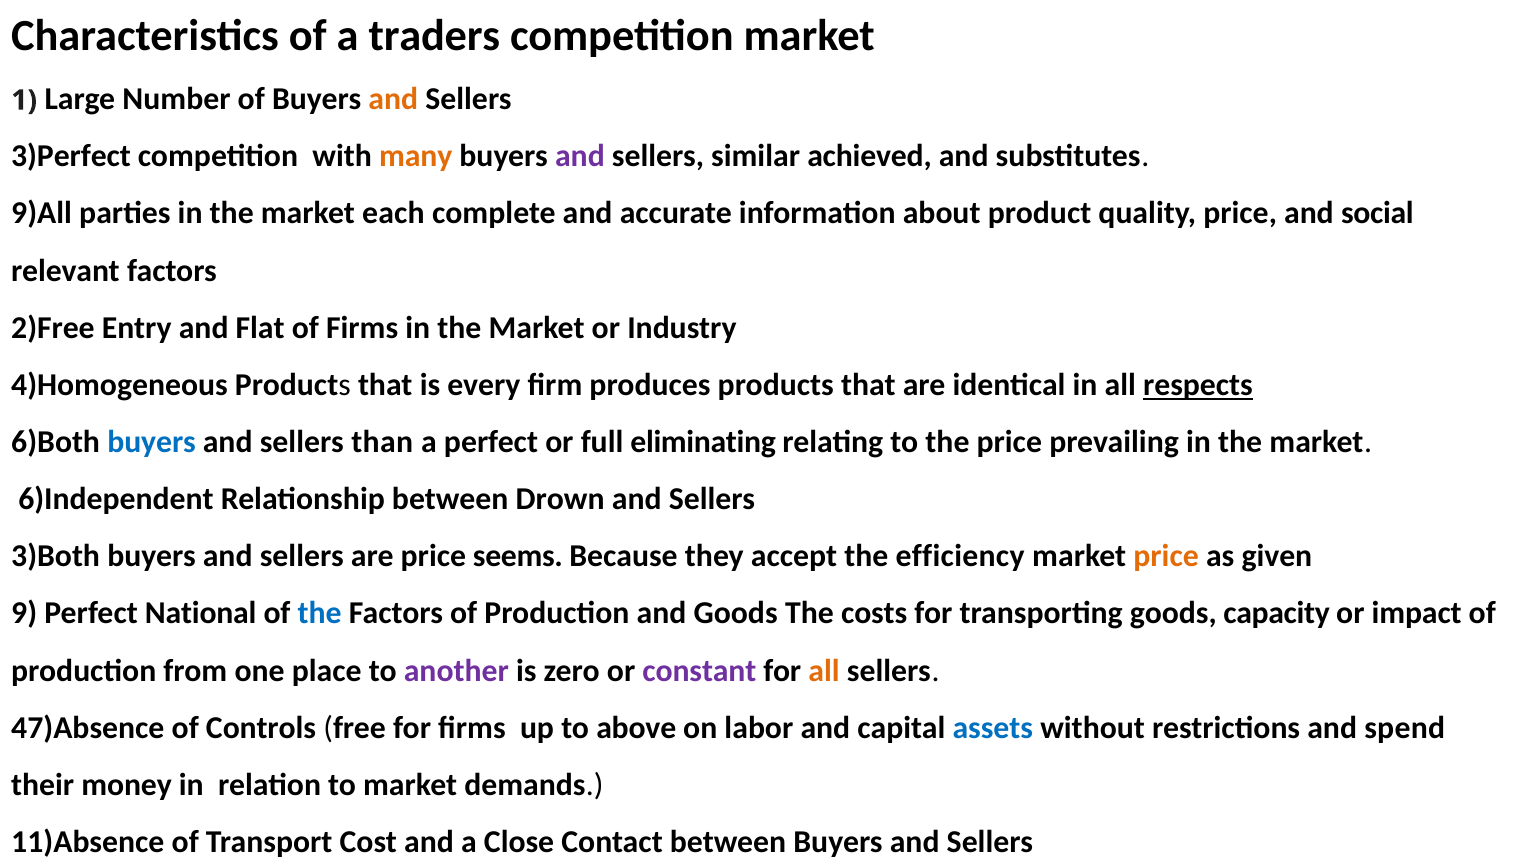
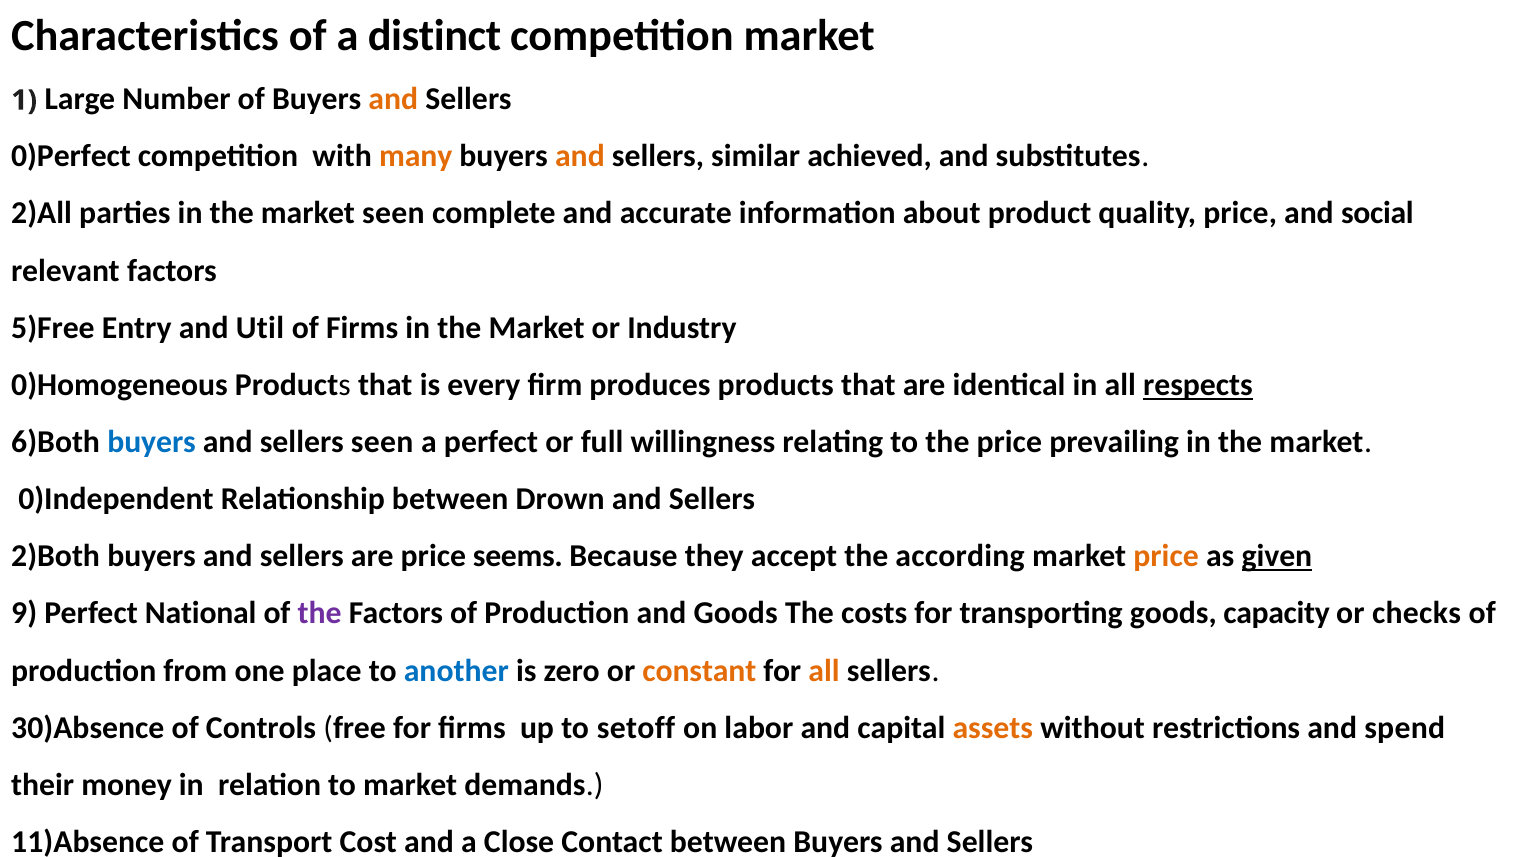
traders: traders -> distinct (435, 35)
3)Perfect: 3)Perfect -> 0)Perfect (71, 156)
and colour: purple -> orange (580, 156)
9)All: 9)All -> 2)All (42, 213)
market each: each -> seen (393, 213)
2)Free: 2)Free -> 5)Free (53, 328)
Flat: Flat -> Util (260, 328)
4)Homogeneous: 4)Homogeneous -> 0)Homogeneous (119, 385)
sellers than: than -> seen (382, 442)
eliminating: eliminating -> willingness (703, 442)
6)Independent: 6)Independent -> 0)Independent (116, 499)
3)Both: 3)Both -> 2)Both (56, 556)
efficiency: efficiency -> according (960, 556)
given underline: none -> present (1277, 556)
the colour: blue -> purple (320, 613)
impact: impact -> checks (1416, 613)
another colour: purple -> blue (456, 670)
constant colour: purple -> orange (699, 670)
47)Absence: 47)Absence -> 30)Absence (88, 727)
above: above -> setoff (636, 727)
assets colour: blue -> orange (993, 727)
